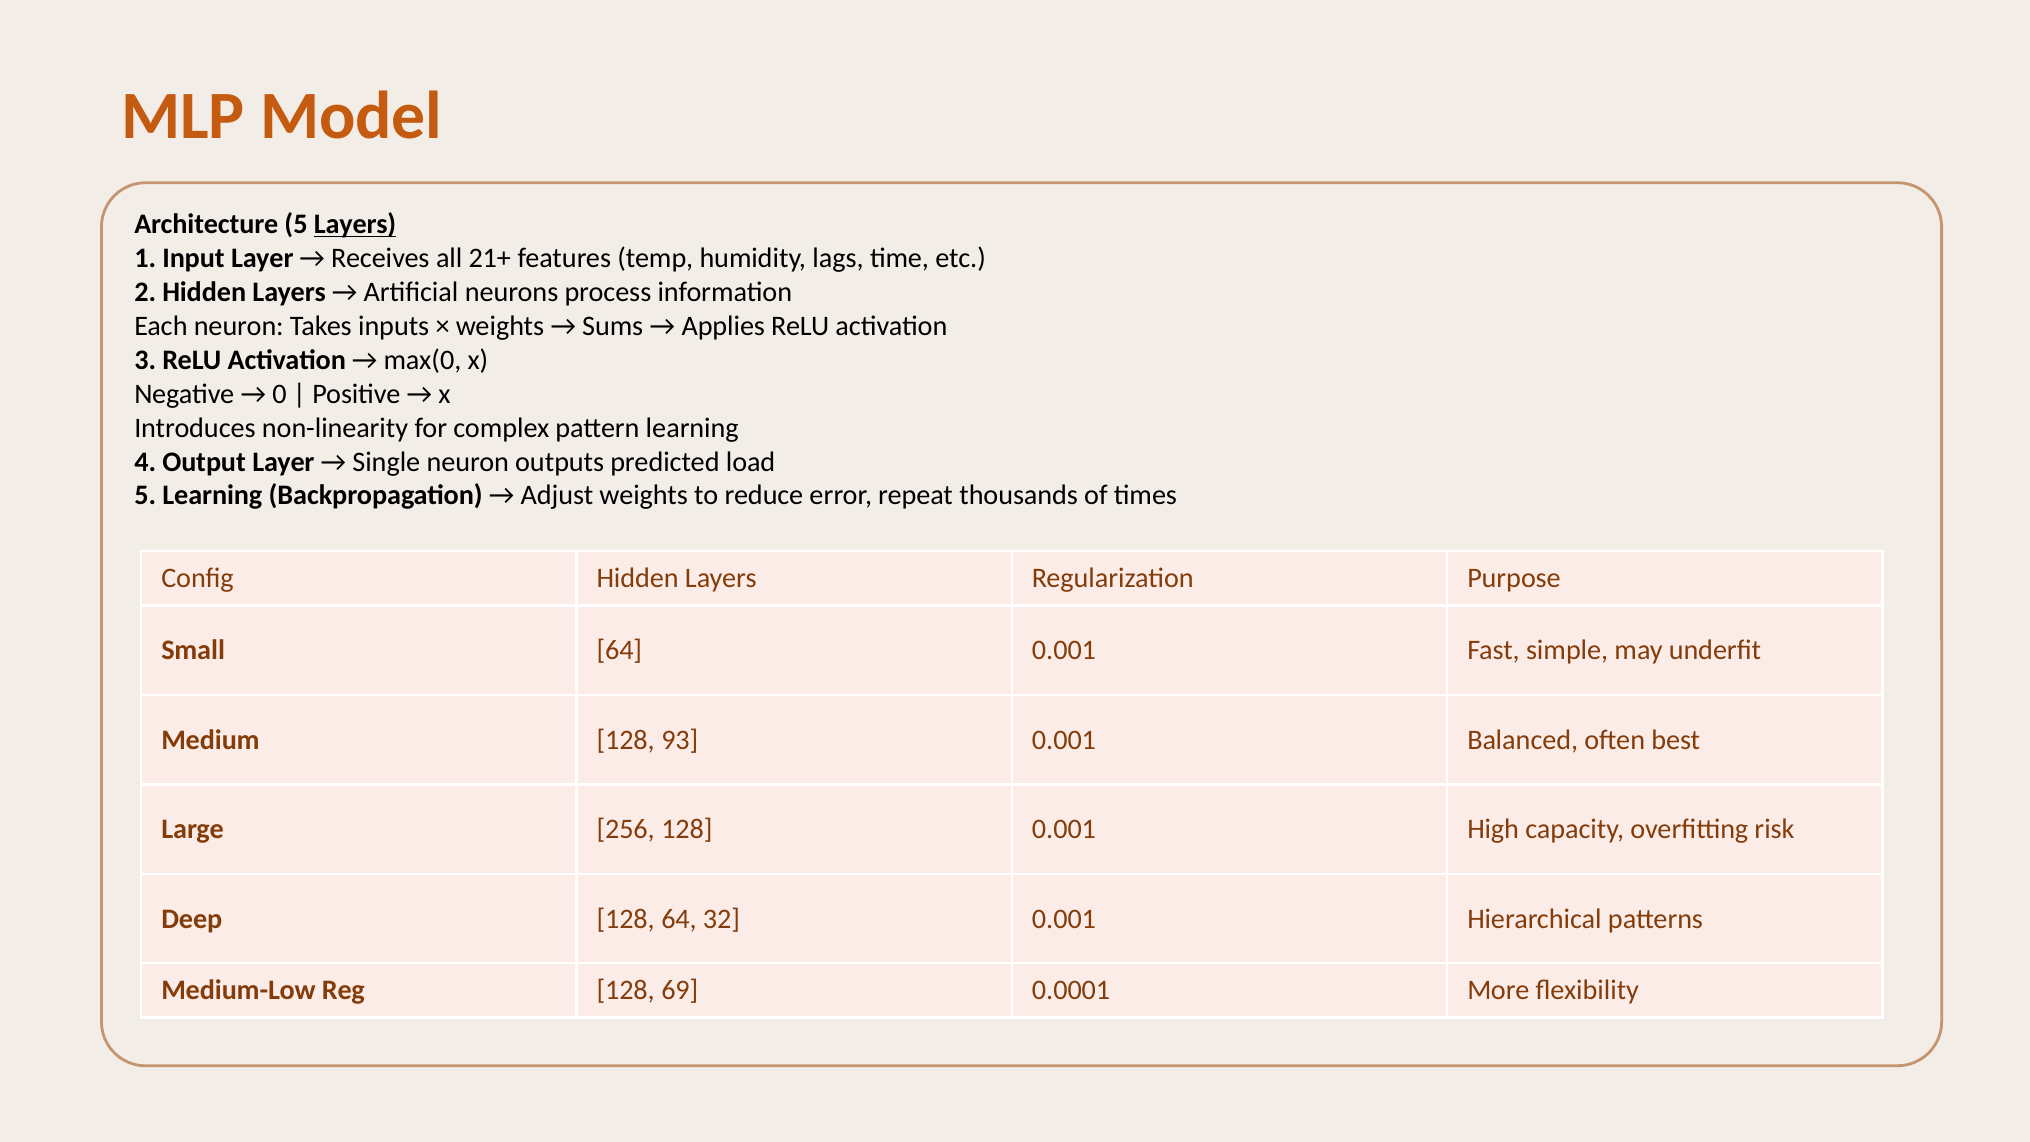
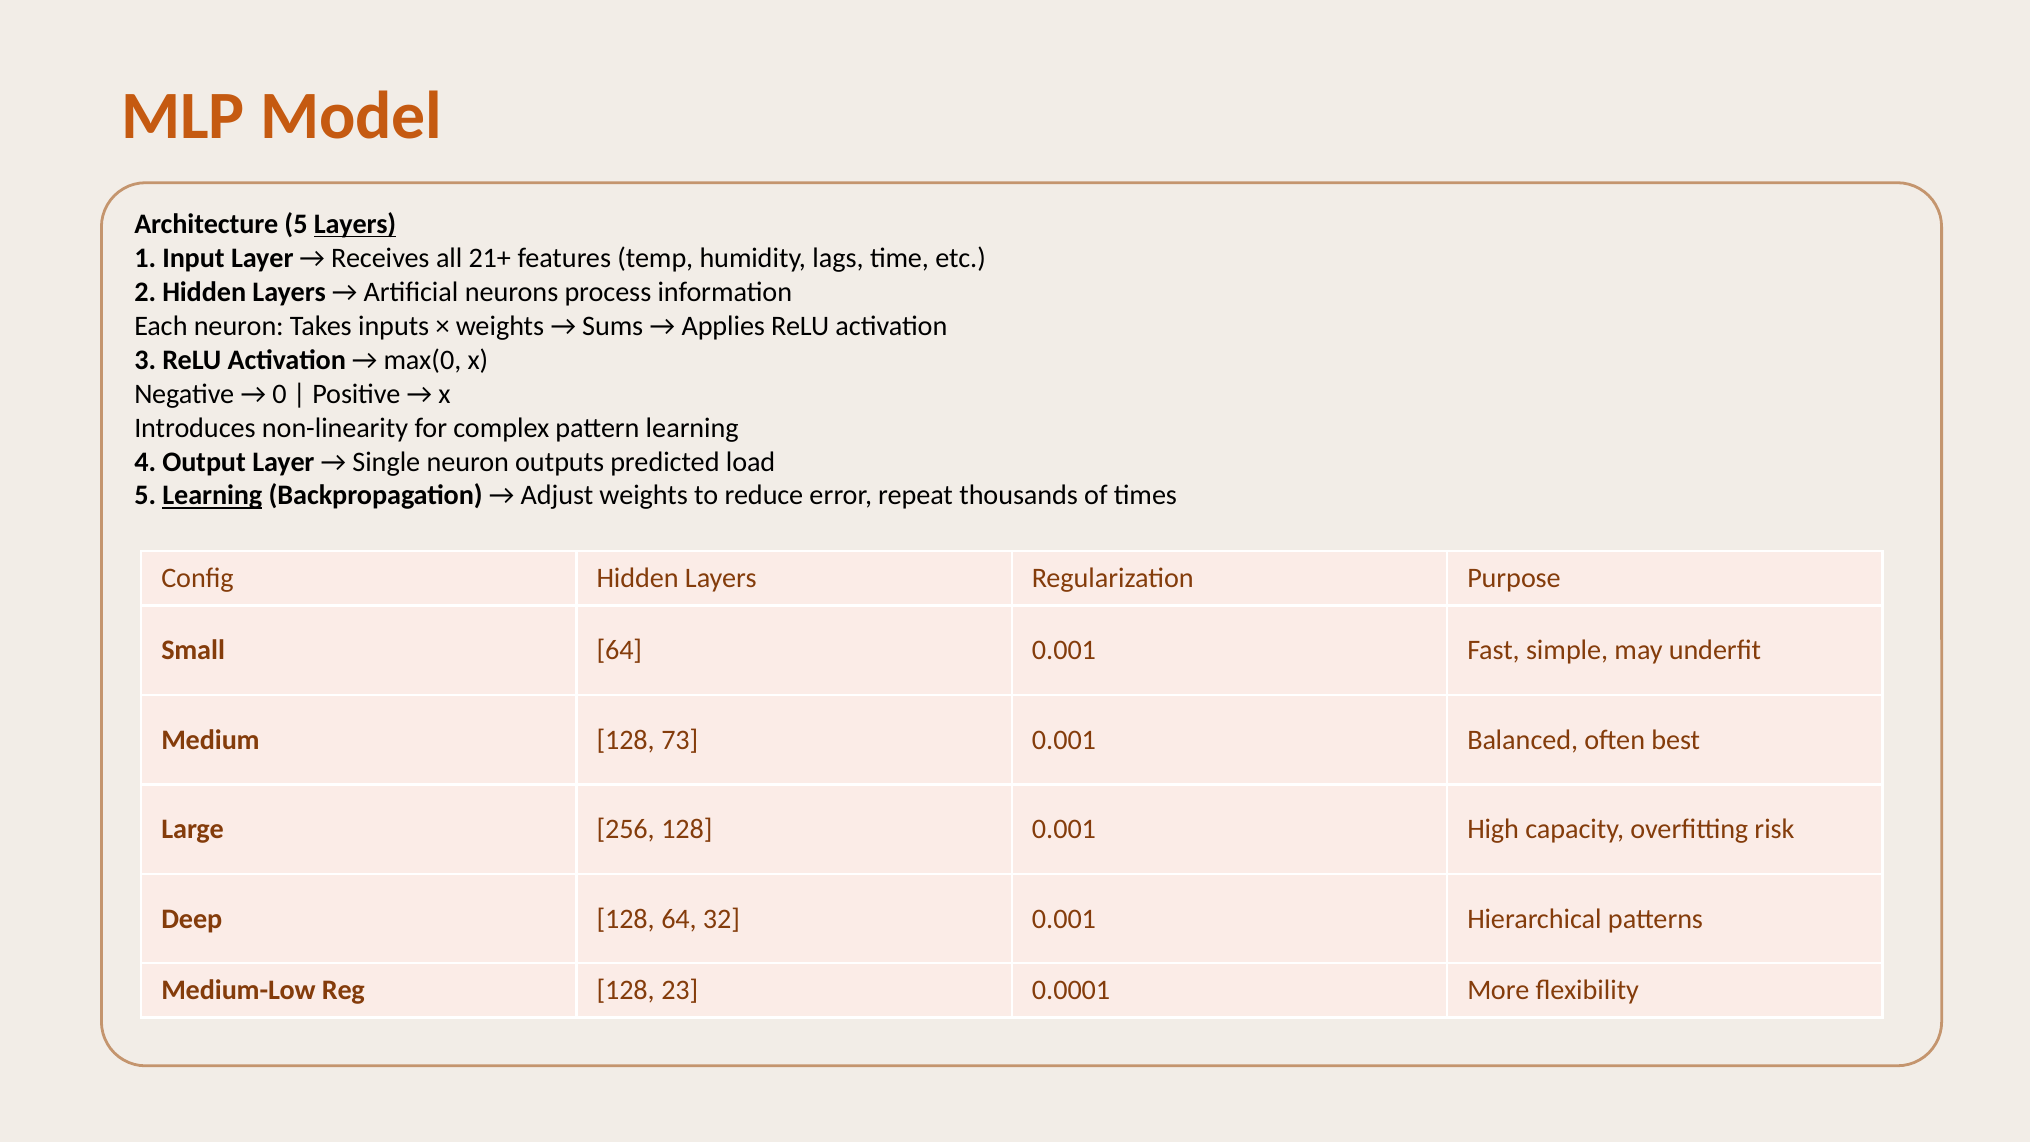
Learning underline: none -> present (212, 496)
93: 93 -> 73 (680, 740)
69: 69 -> 23 (680, 991)
